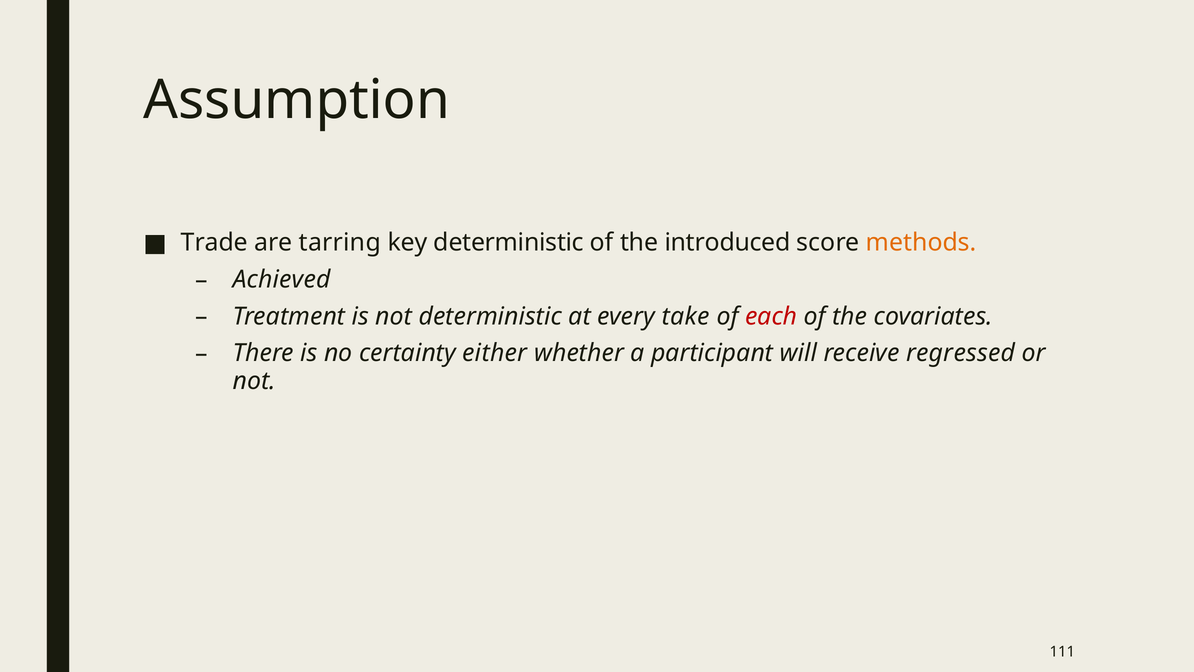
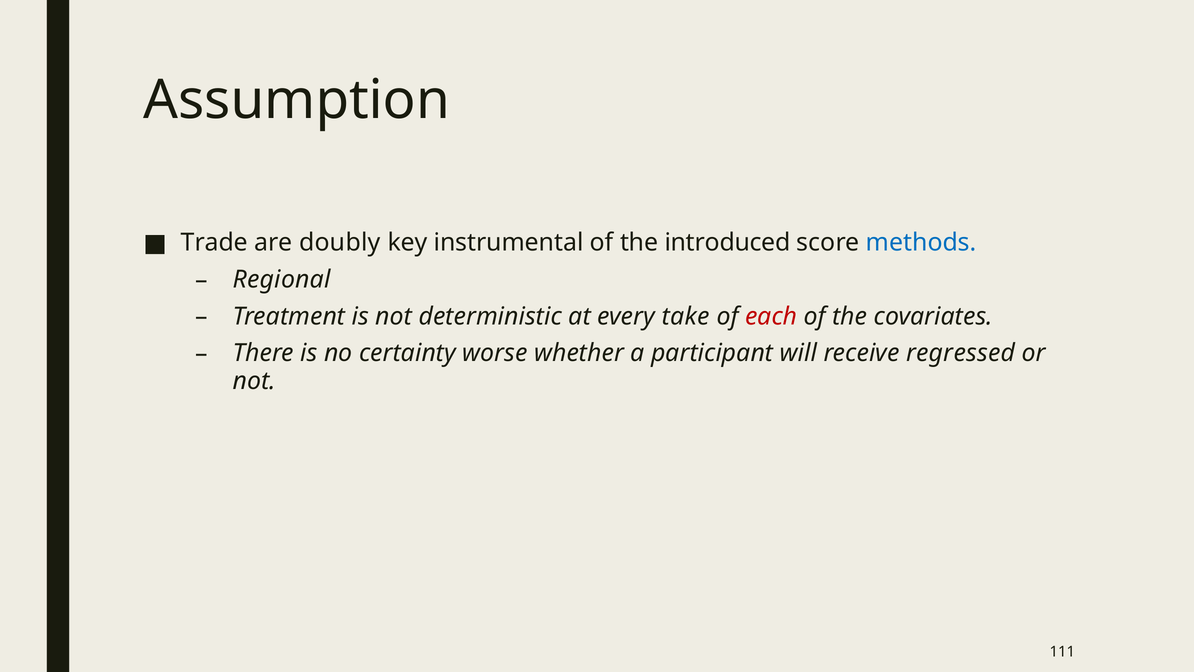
tarring: tarring -> doubly (340, 243)
key deterministic: deterministic -> instrumental (509, 243)
methods colour: orange -> blue (921, 243)
Achieved: Achieved -> Regional (282, 279)
either: either -> worse (495, 353)
